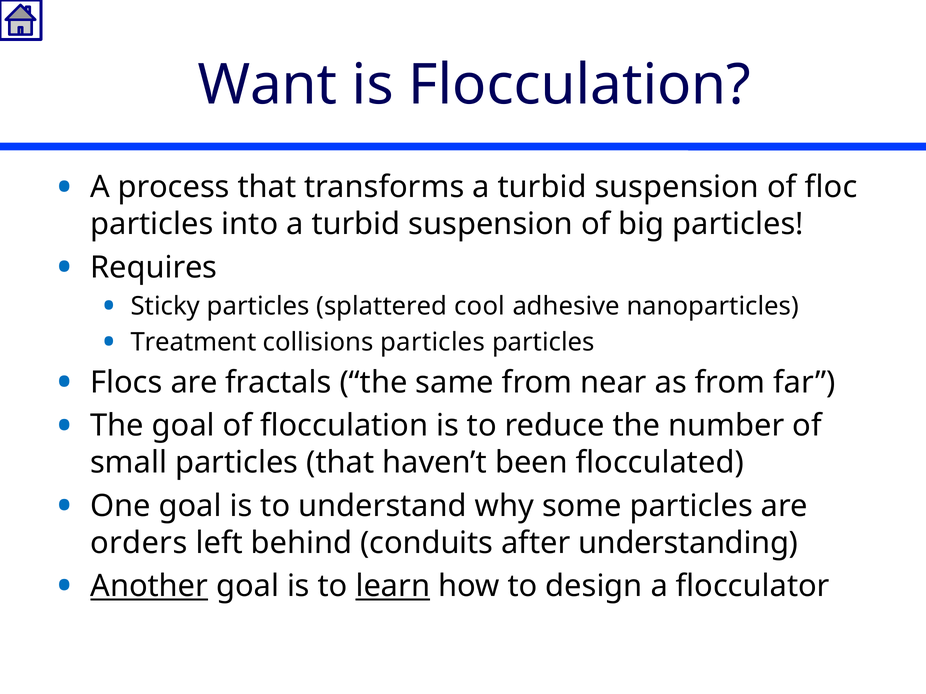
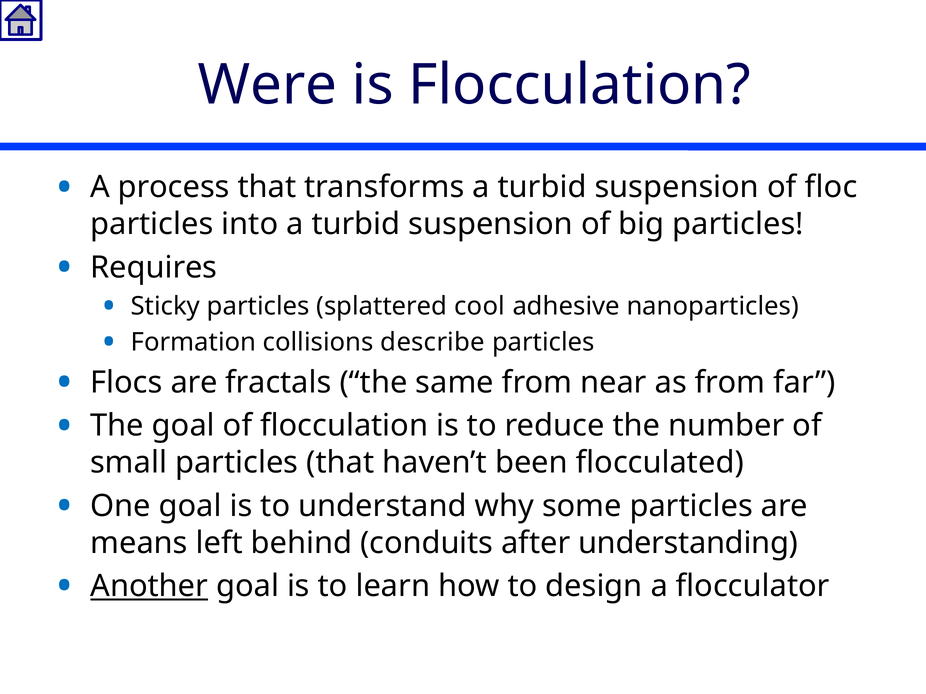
Want: Want -> Were (268, 85)
Treatment: Treatment -> Formation (194, 342)
collisions particles: particles -> describe (433, 342)
orders: orders -> means (139, 543)
learn underline: present -> none (393, 587)
